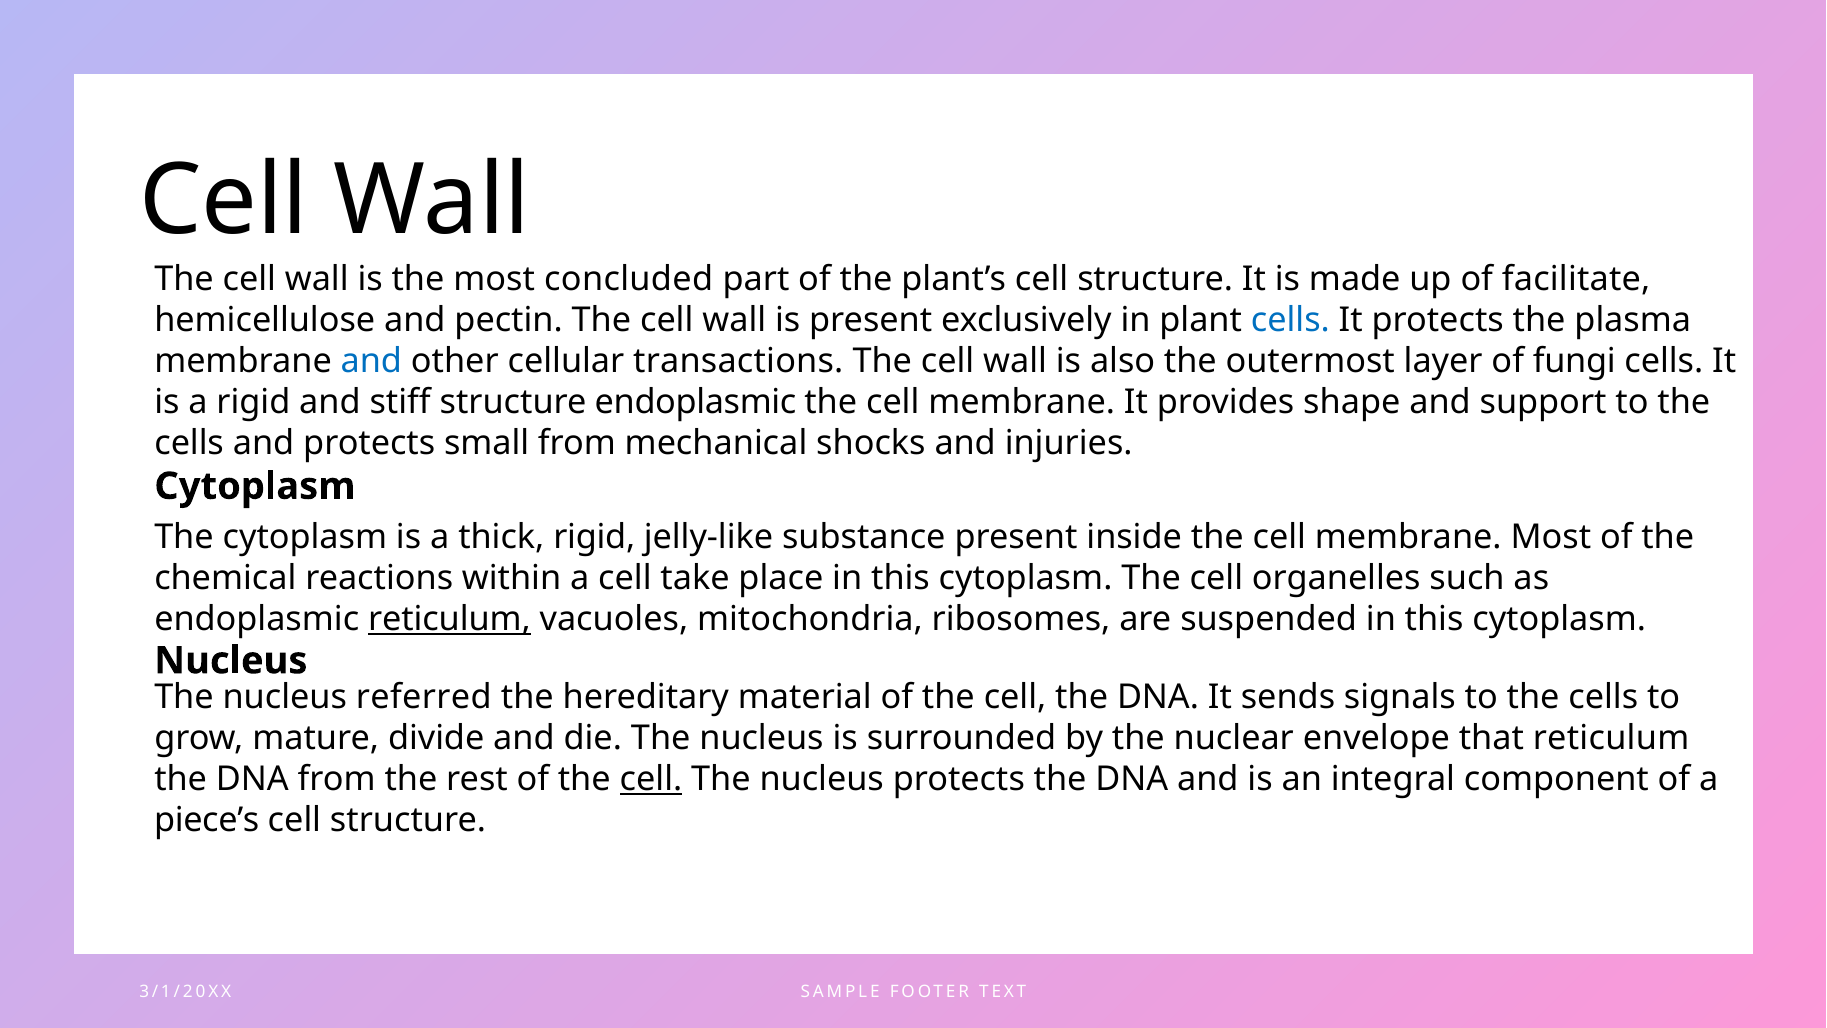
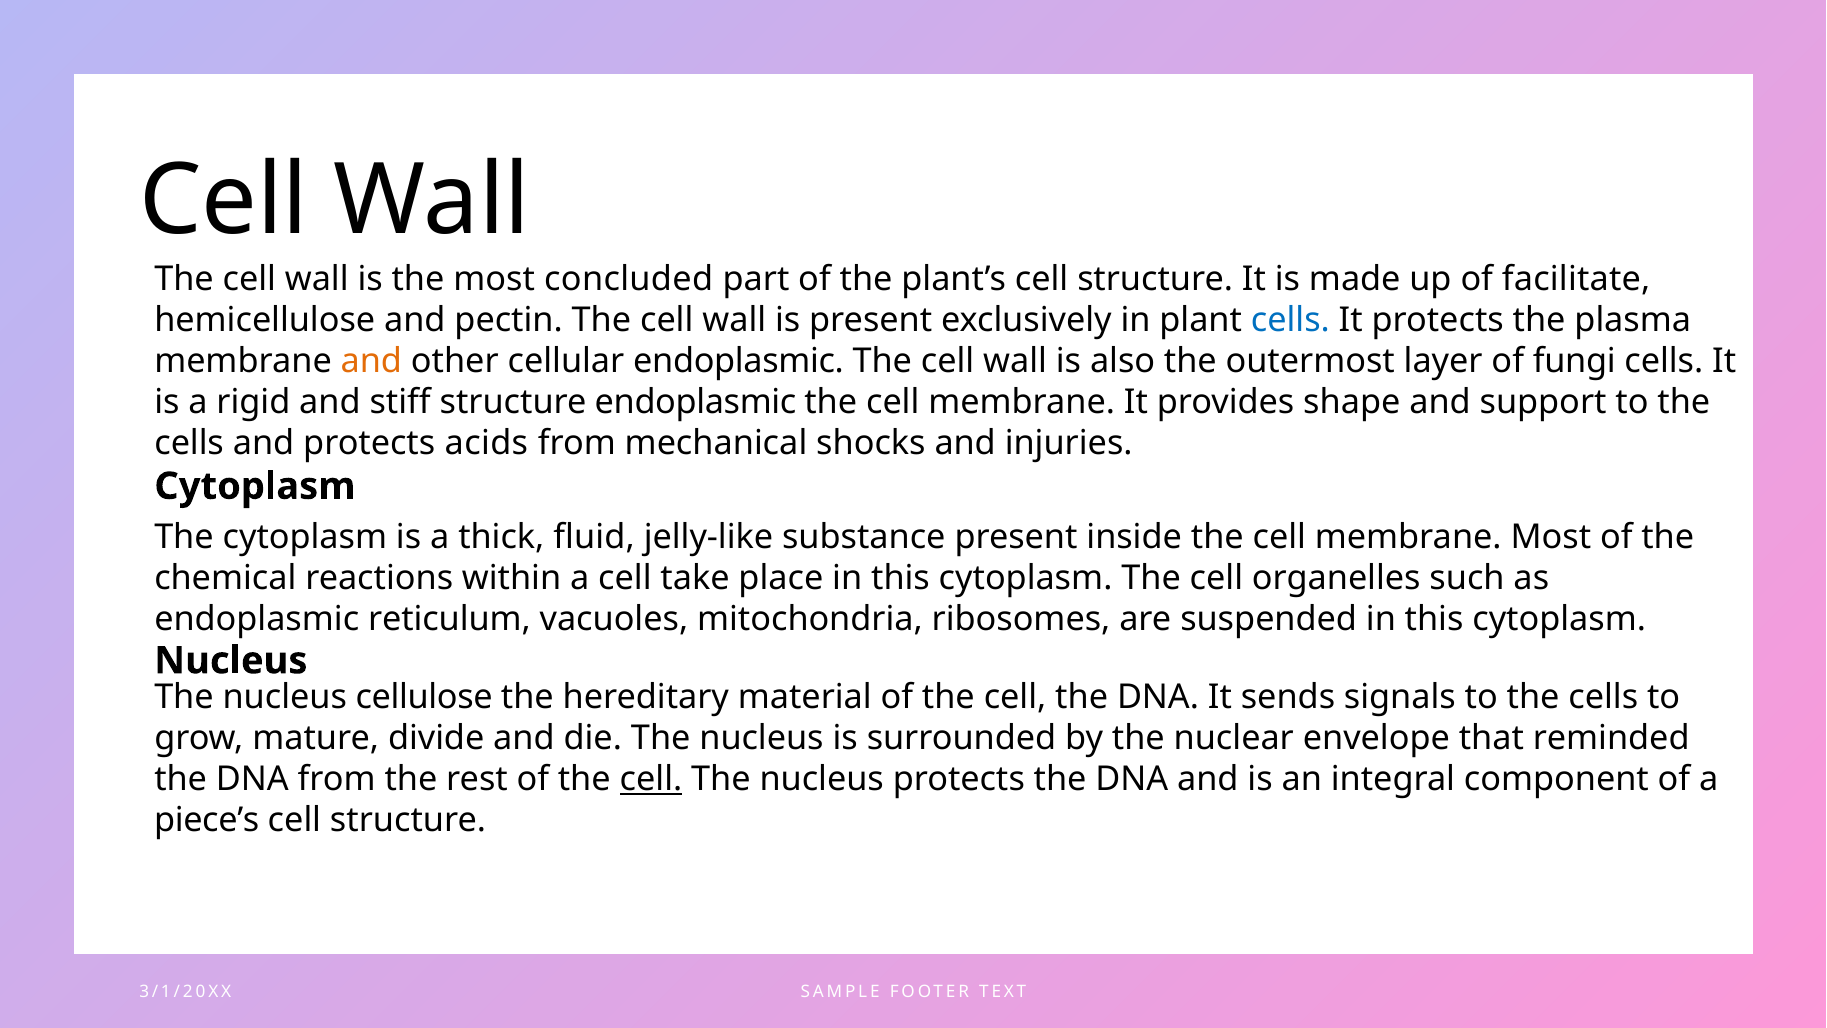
and colour: blue -> orange (371, 361)
cellular transactions: transactions -> endoplasmic (739, 361)
small: small -> acids (486, 443)
thick rigid: rigid -> fluid (594, 537)
reticulum underline: present -> none (449, 619)
referred: referred -> cellulose (424, 697)
that reticulum: reticulum -> reminded (1611, 738)
